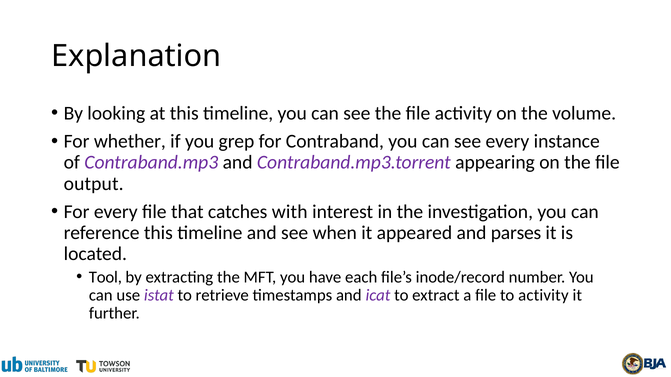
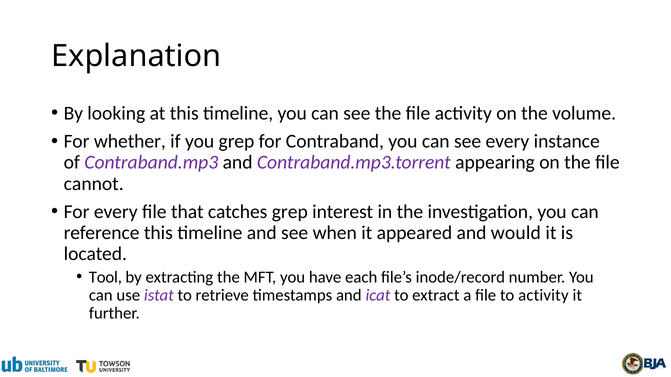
output: output -> cannot (94, 184)
catches with: with -> grep (290, 212)
parses: parses -> would (516, 233)
